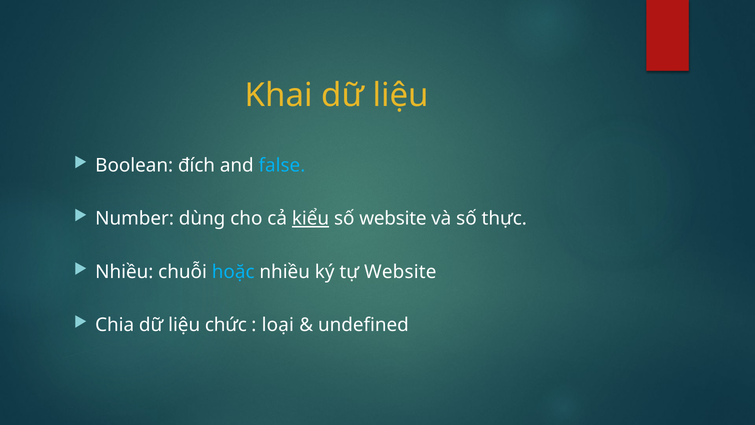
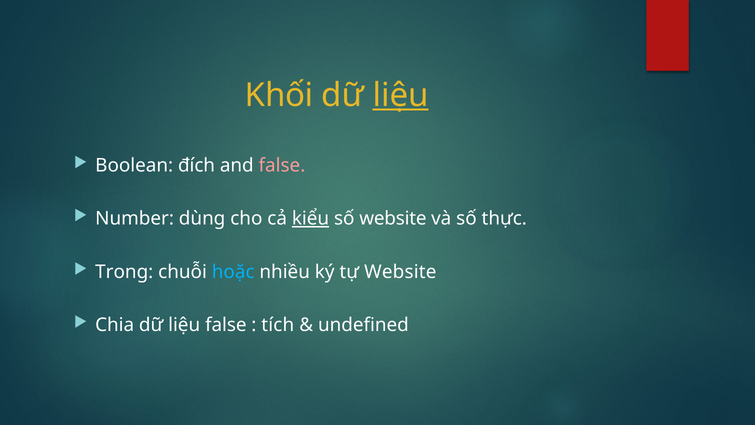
Khai: Khai -> Khối (279, 95)
liệu underline: none -> present (401, 95)
false colour: light blue -> pink (282, 165)
Nhiều: Nhiều -> Trong (124, 272)
liệu chức: chức -> false (226, 325)
loại: loại -> tích (278, 325)
